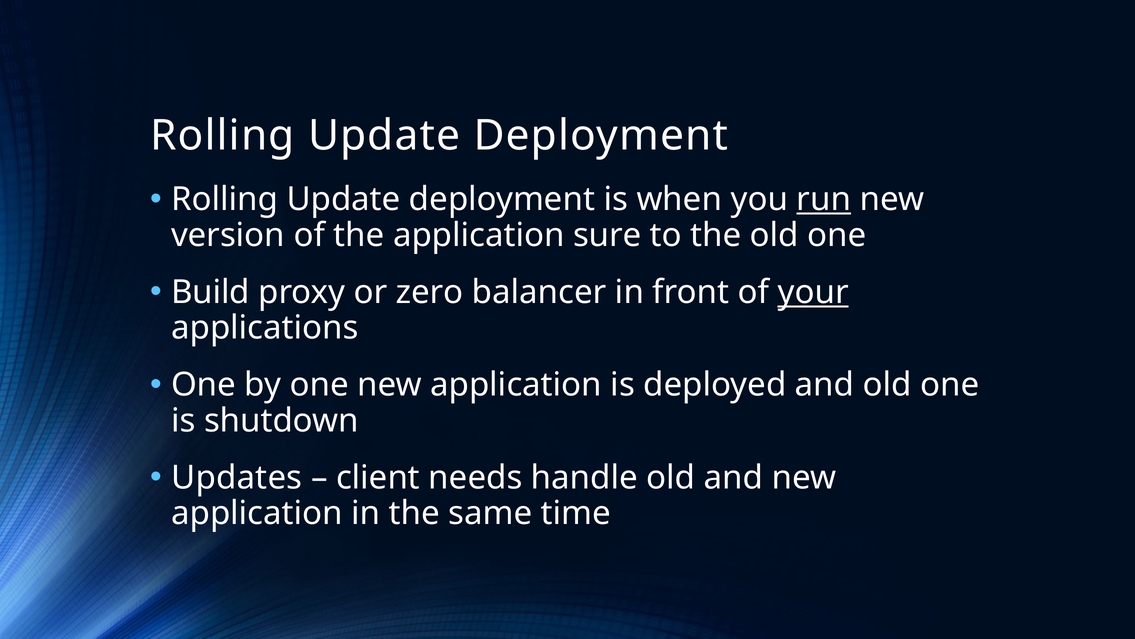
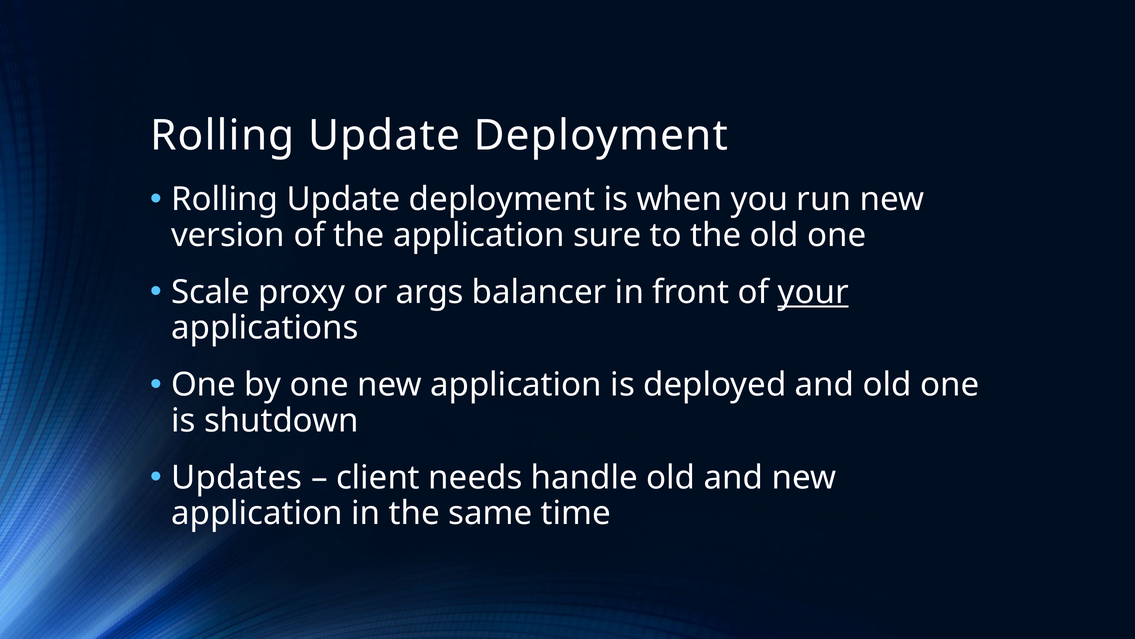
run underline: present -> none (824, 199)
Build: Build -> Scale (210, 292)
zero: zero -> args (430, 292)
